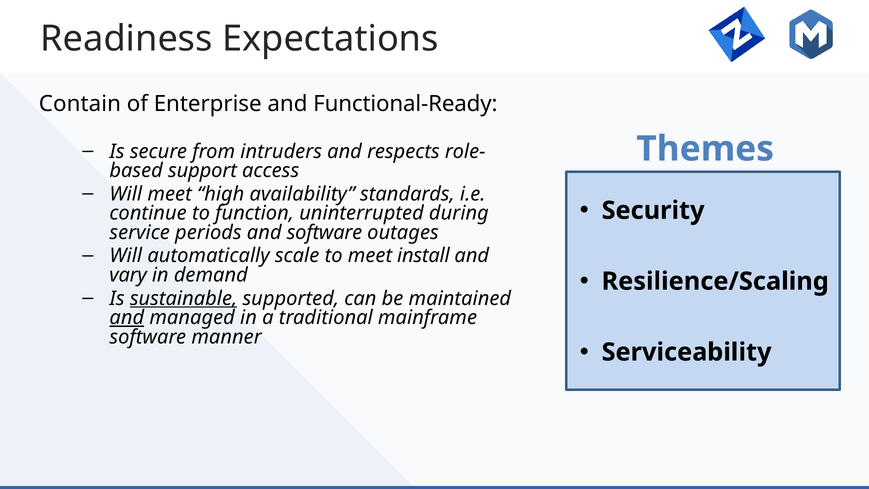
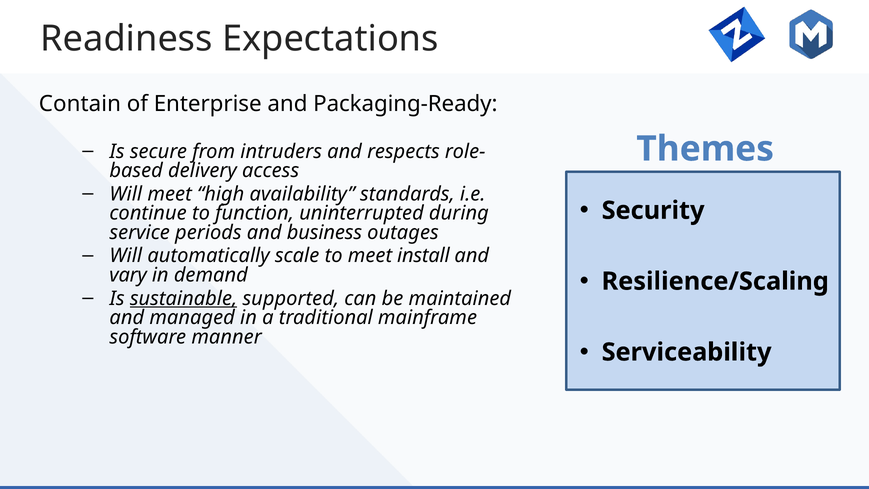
Functional-Ready: Functional-Ready -> Packaging-Ready (405, 104)
support: support -> delivery (202, 171)
and software: software -> business (324, 232)
and underline: present -> none (127, 318)
